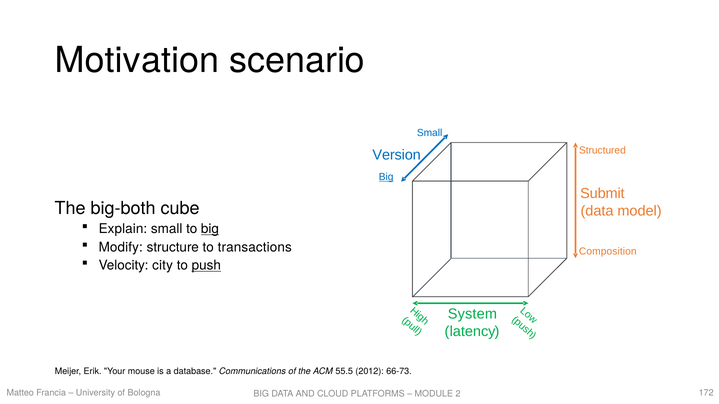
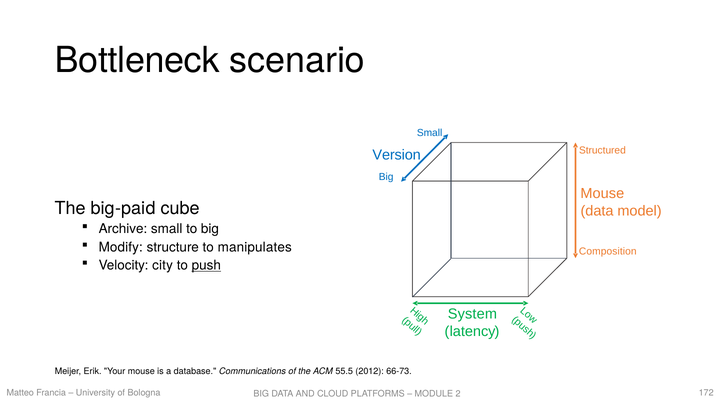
Motivation: Motivation -> Bottleneck (137, 60)
Big underline: present -> none (386, 177)
Submit: Submit -> Mouse (602, 194)
big-both: big-both -> big-paid (123, 208)
Explain: Explain -> Archive (123, 229)
big underline: present -> none (210, 229)
transactions: transactions -> manipulates (255, 247)
